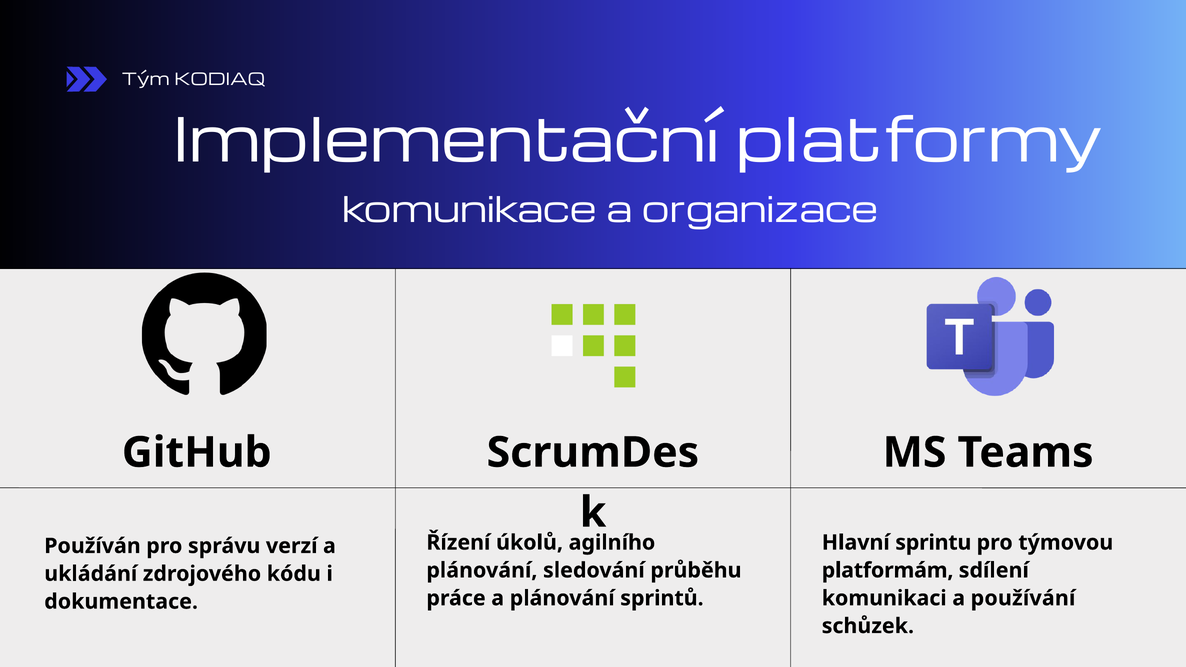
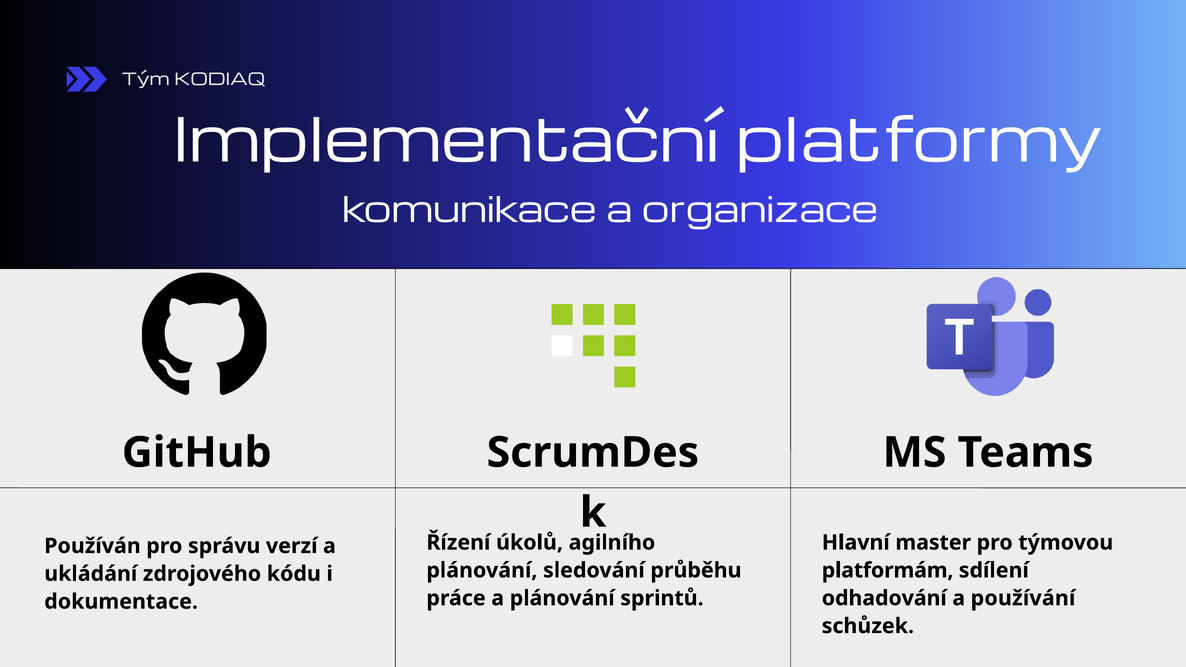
sprintu: sprintu -> master (933, 543)
komunikaci: komunikaci -> odhadování (884, 598)
